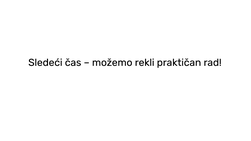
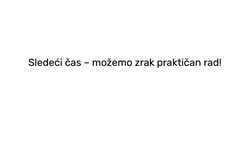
rekli: rekli -> zrak (145, 63)
